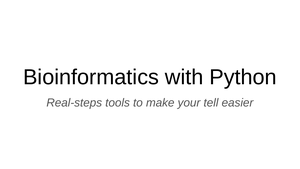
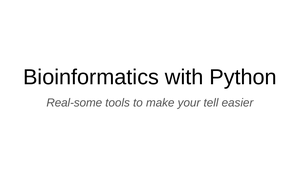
Real-steps: Real-steps -> Real-some (74, 103)
